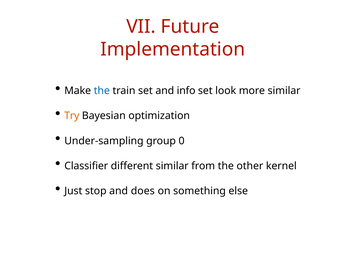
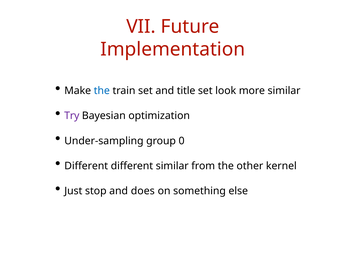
info: info -> title (186, 91)
Try colour: orange -> purple (72, 116)
Classifier: Classifier -> Different (86, 166)
